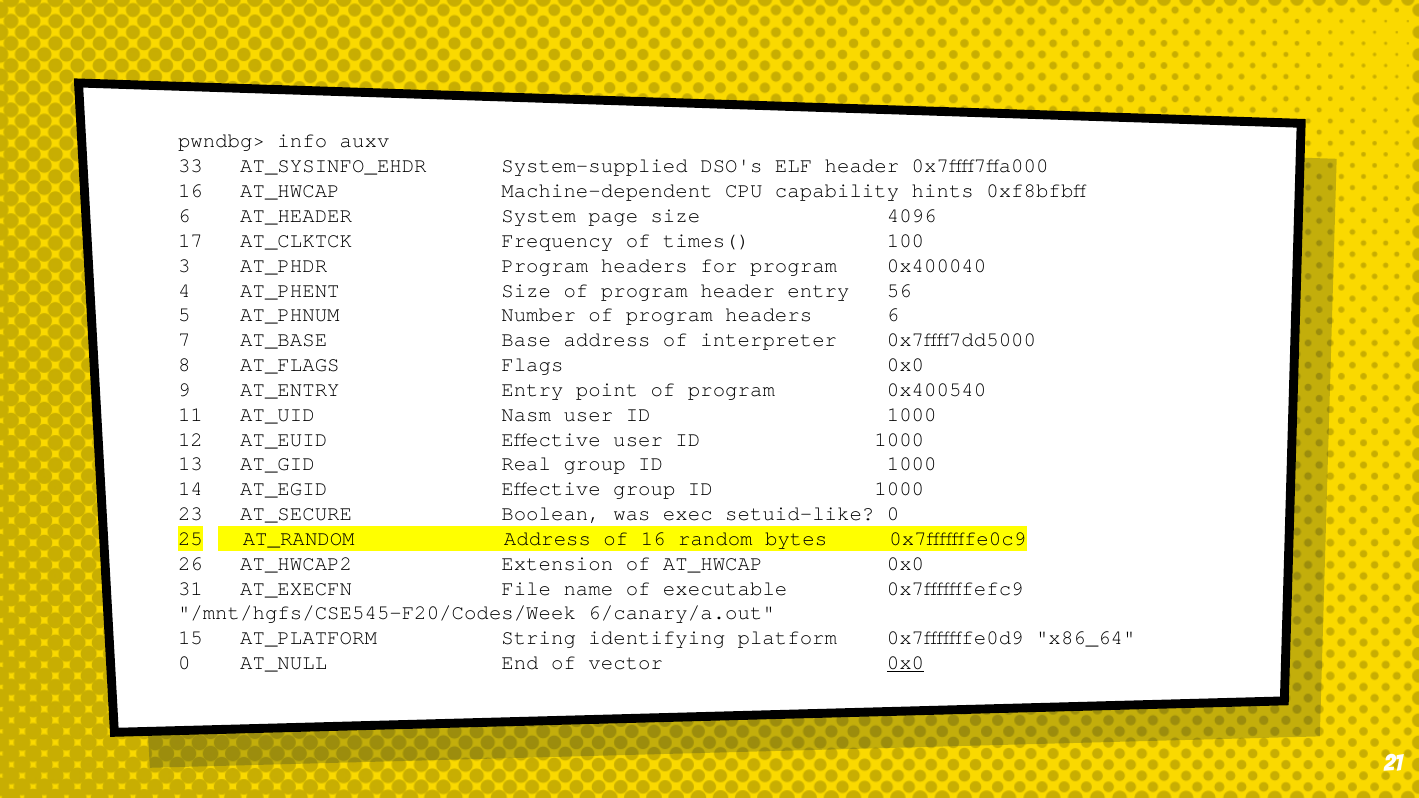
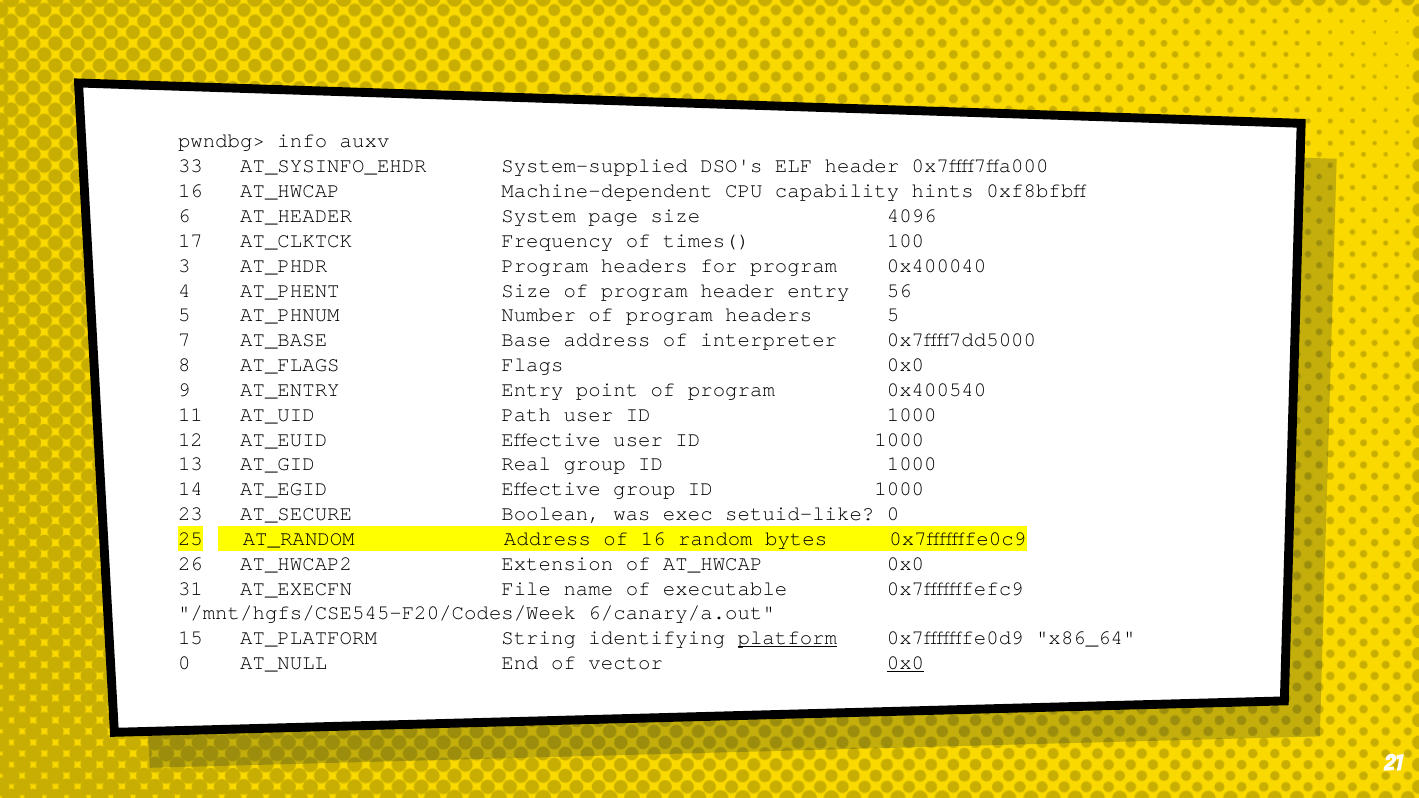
headers 6: 6 -> 5 (893, 315)
Nasm: Nasm -> Path (526, 415)
platform underline: none -> present (787, 638)
